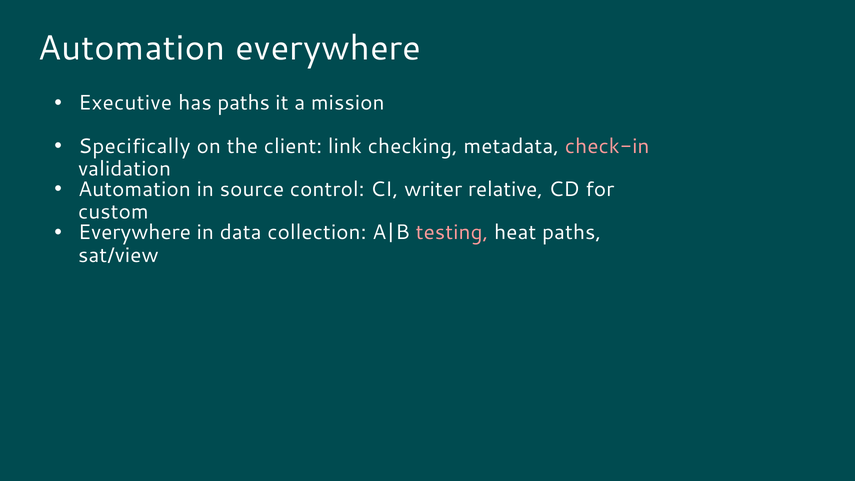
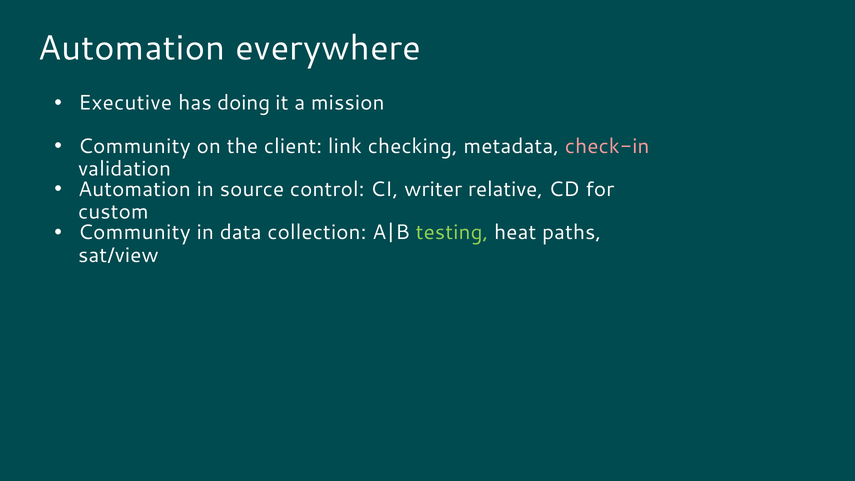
has paths: paths -> doing (244, 103)
Specifically: Specifically -> Community (134, 146)
Everywhere: Everywhere -> Community (134, 232)
testing colour: pink -> light green (452, 232)
